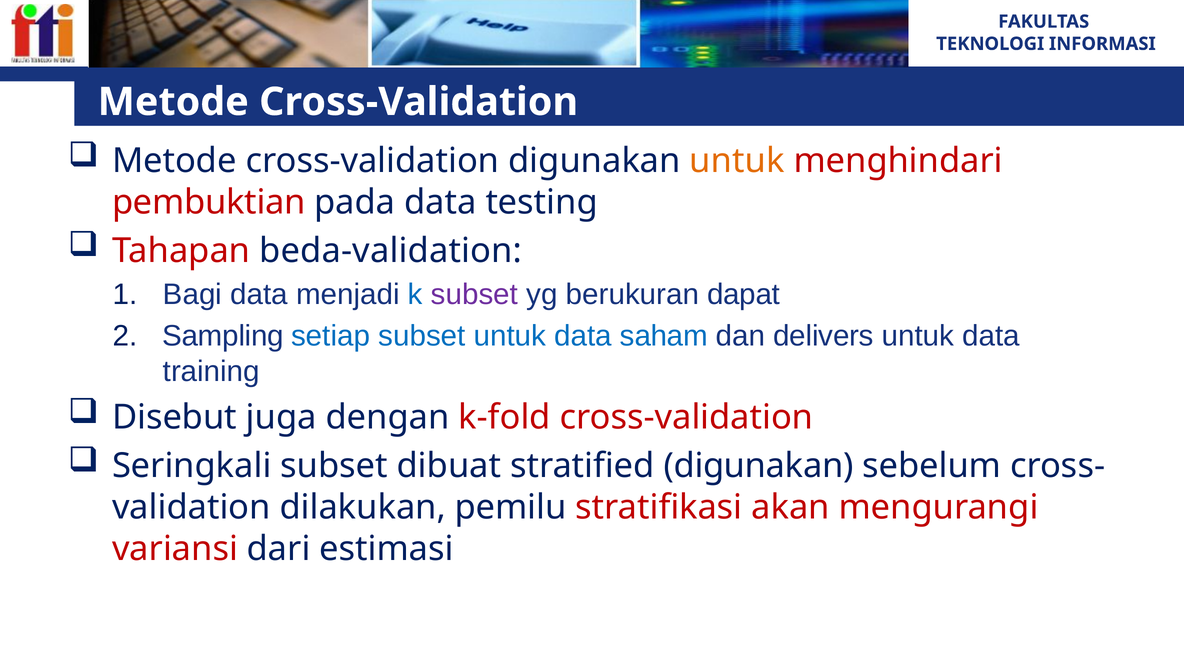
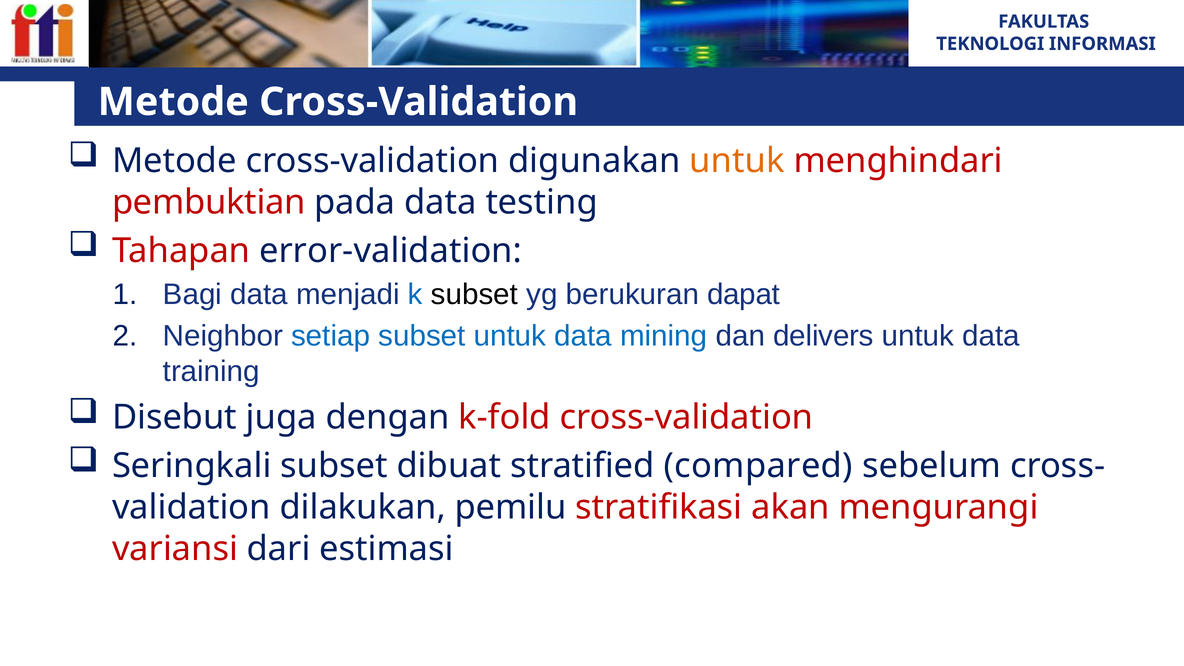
beda-validation: beda-validation -> error-validation (391, 251)
subset colour: purple -> black (475, 295)
Sampling: Sampling -> Neighbor (223, 336)
saham: saham -> mining (664, 336)
stratified digunakan: digunakan -> compared (758, 466)
